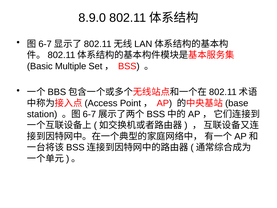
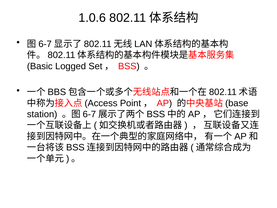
8.9.0: 8.9.0 -> 1.0.6 (92, 18)
Multiple: Multiple -> Logged (71, 66)
